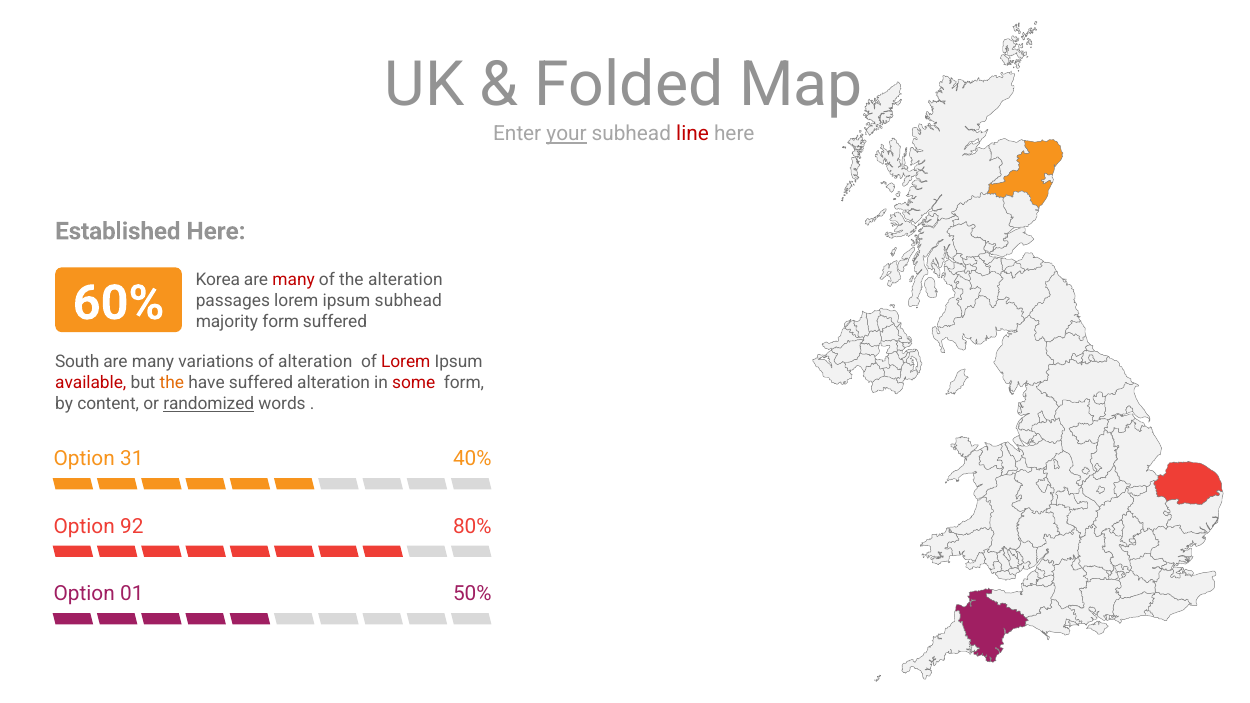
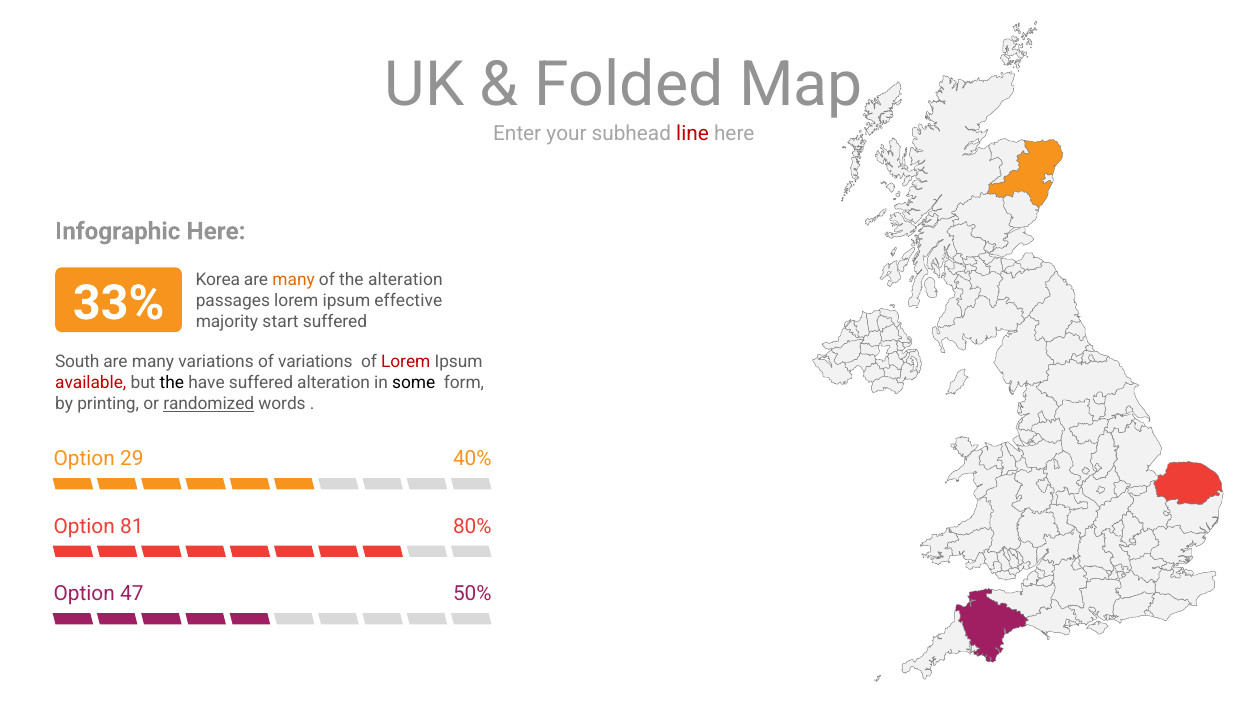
your underline: present -> none (567, 134)
Established: Established -> Infographic (118, 231)
many colour: red -> orange (294, 280)
60%: 60% -> 33% (119, 303)
ipsum subhead: subhead -> effective (408, 301)
majority form: form -> start (281, 322)
of alteration: alteration -> variations (315, 362)
the colour: orange -> black (172, 383)
some colour: red -> black (414, 383)
content: content -> printing (108, 404)
31: 31 -> 29 (132, 459)
92: 92 -> 81 (132, 527)
01: 01 -> 47 (132, 594)
